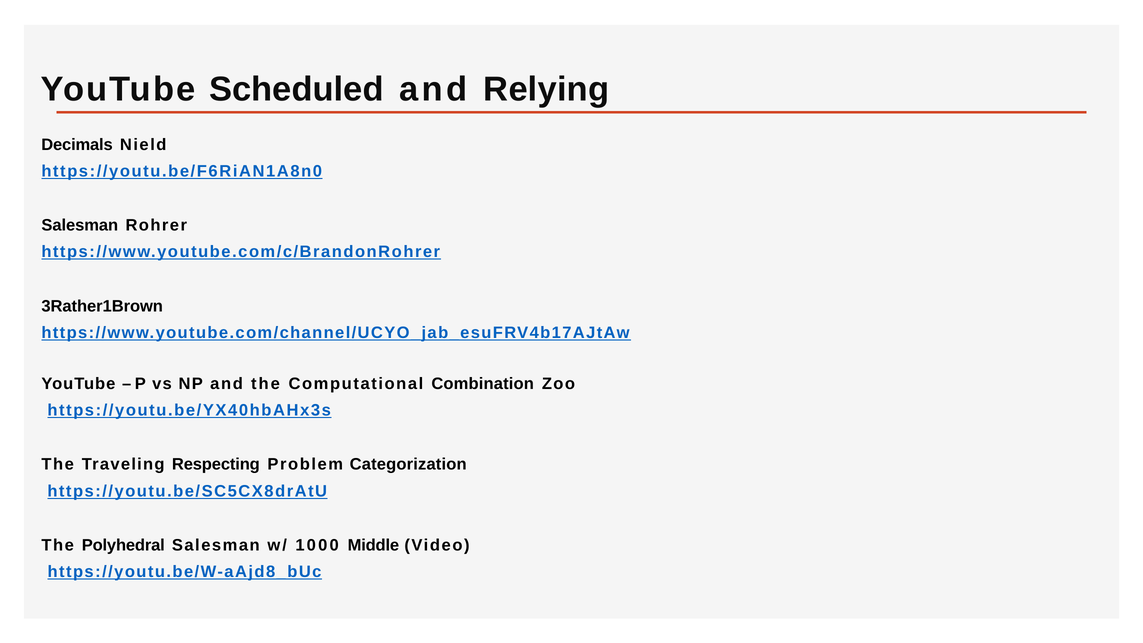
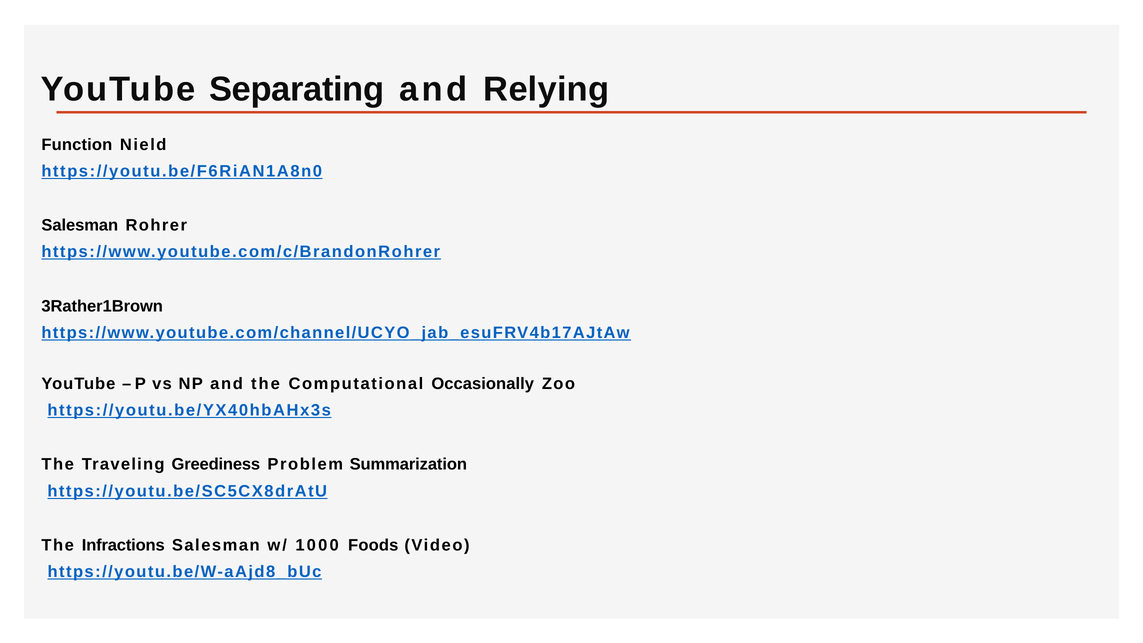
Scheduled: Scheduled -> Separating (297, 89)
Decimals: Decimals -> Function (77, 145)
Combination: Combination -> Occasionally (483, 384)
Respecting: Respecting -> Greediness (216, 464)
Categorization: Categorization -> Summarization (408, 464)
Polyhedral: Polyhedral -> Infractions (123, 545)
Middle: Middle -> Foods (373, 545)
